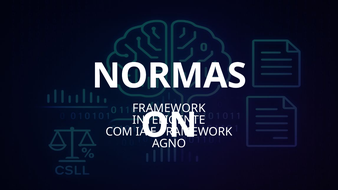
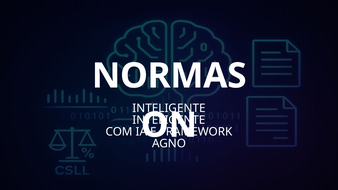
FRAMEWORK: FRAMEWORK -> INTELIGENTE (169, 108)
